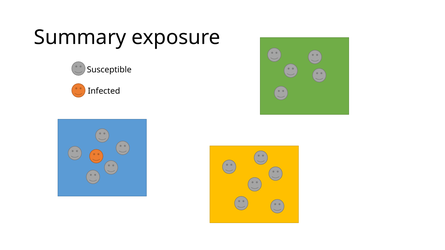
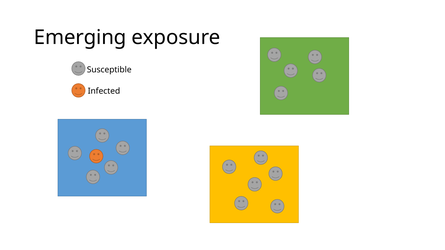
Summary: Summary -> Emerging (80, 37)
